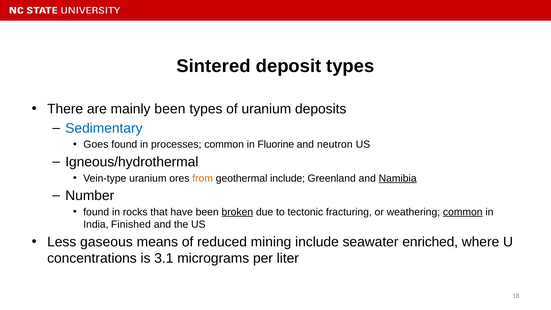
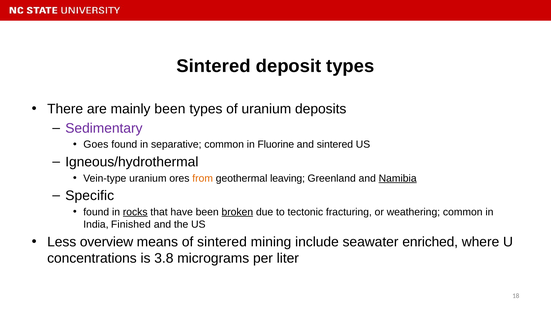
Sedimentary colour: blue -> purple (104, 128)
processes: processes -> separative (176, 144)
and neutron: neutron -> sintered (335, 144)
geothermal include: include -> leaving (288, 178)
Number: Number -> Specific (90, 196)
rocks underline: none -> present (135, 212)
common underline: present -> none (463, 212)
gaseous: gaseous -> overview (107, 242)
of reduced: reduced -> sintered (222, 242)
3.1: 3.1 -> 3.8 (164, 258)
